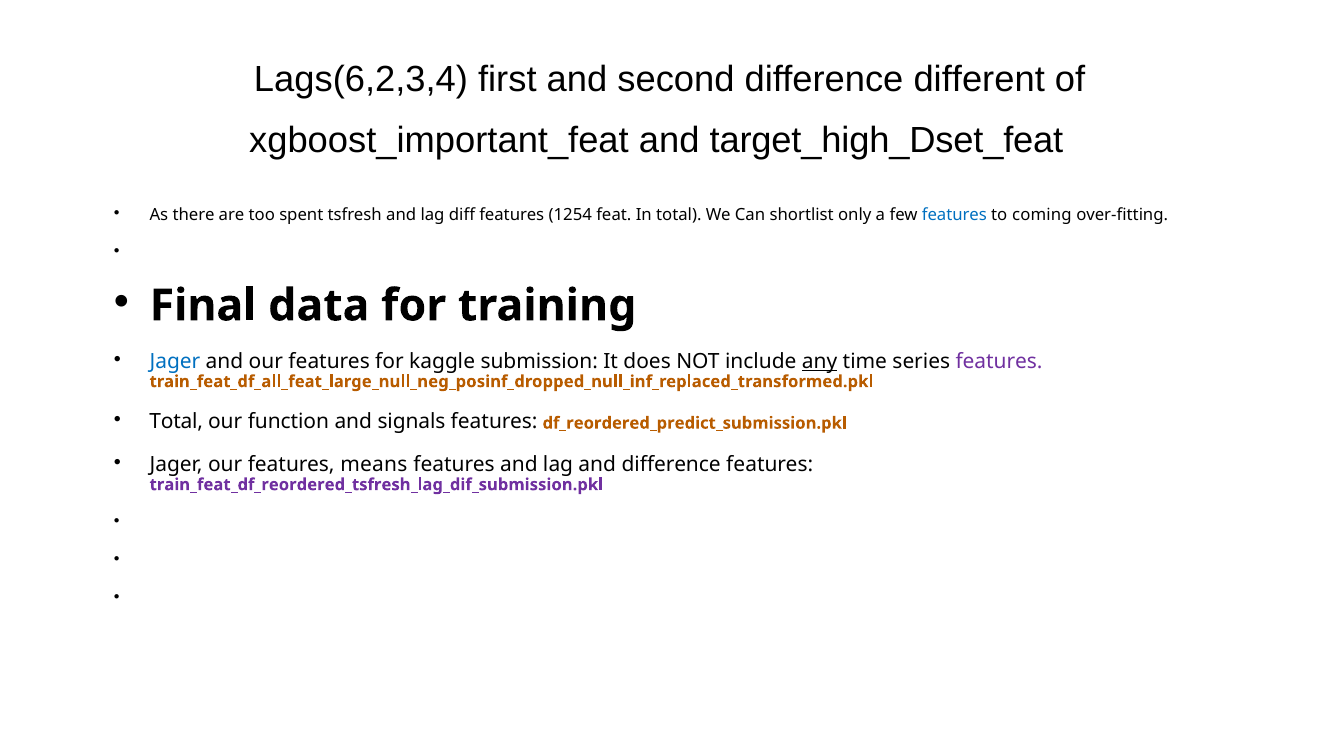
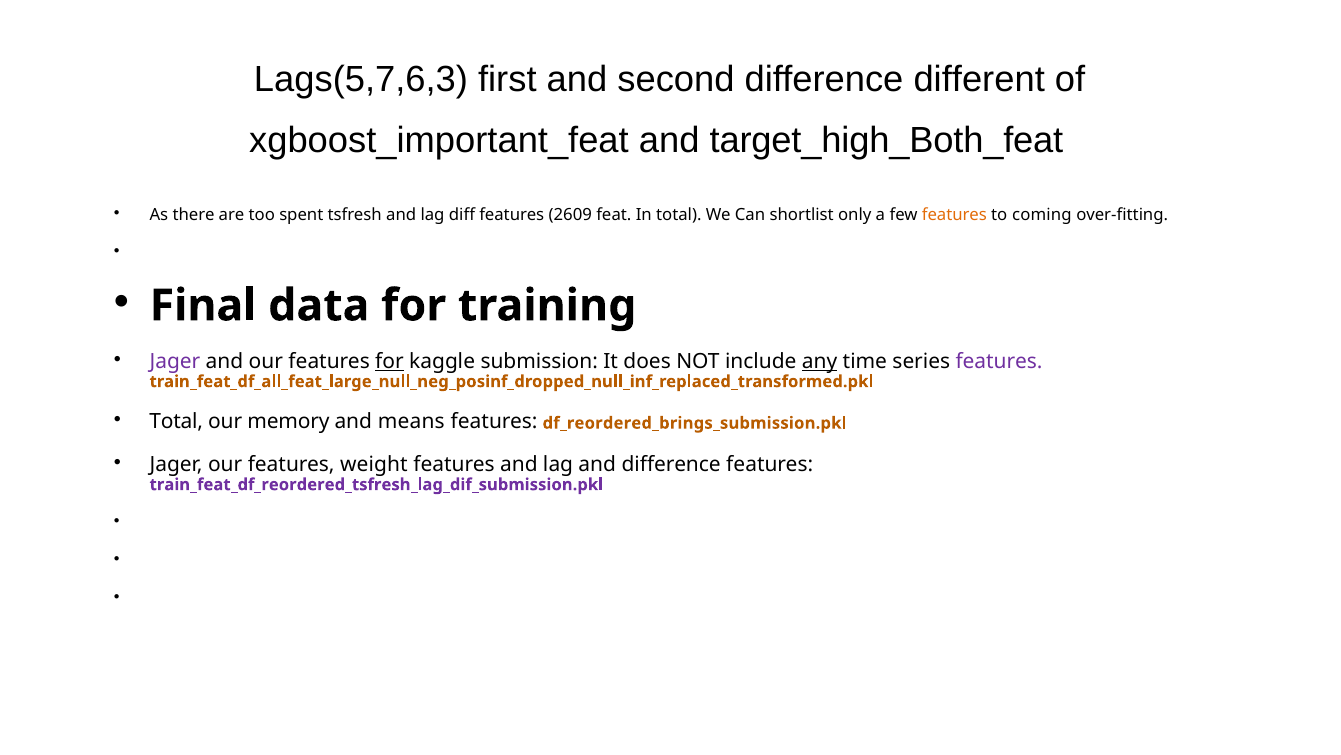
Lags(6,2,3,4: Lags(6,2,3,4 -> Lags(5,7,6,3 (361, 79)
target_high_Dset_feat: target_high_Dset_feat -> target_high_Both_feat (886, 140)
1254: 1254 -> 2609 (570, 215)
features colour: blue -> orange (954, 215)
Jager colour: blue -> purple (175, 361)
for underline: none -> present (389, 361)
function: function -> memory (288, 421)
signals: signals -> means (411, 421)
df_reordered_predict_submission.pkl: df_reordered_predict_submission.pkl -> df_reordered_brings_submission.pkl (695, 423)
means: means -> weight (374, 464)
